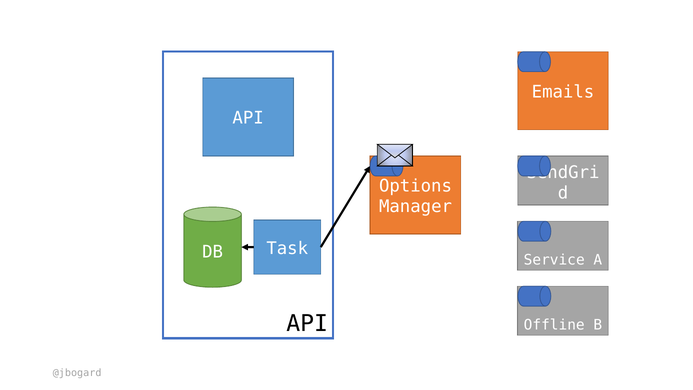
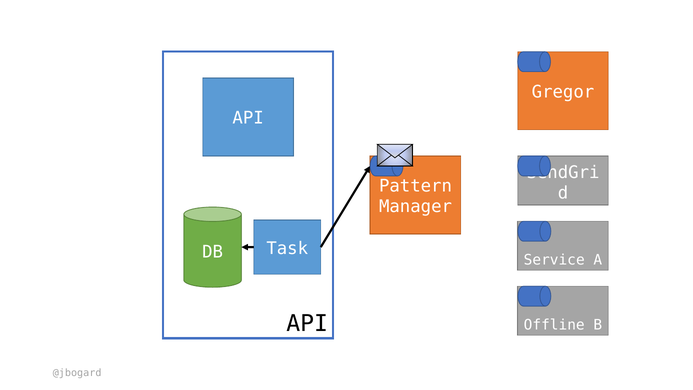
Emails: Emails -> Gregor (563, 92)
Options: Options -> Pattern (415, 186)
